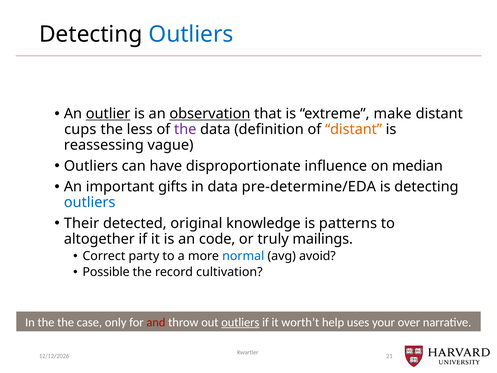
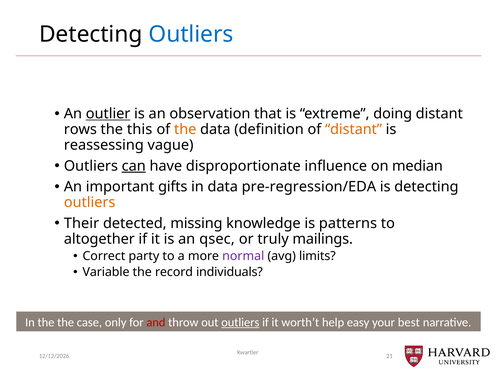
observation underline: present -> none (210, 114)
make: make -> doing (393, 114)
cups: cups -> rows (80, 129)
less: less -> this (140, 129)
the colour: purple -> orange (185, 129)
can underline: none -> present (134, 166)
pre-determine/EDA: pre-determine/EDA -> pre-regression/EDA (309, 187)
outliers colour: blue -> orange (90, 202)
original: original -> missing (196, 223)
code: code -> qsec (217, 239)
normal colour: blue -> purple (243, 256)
avoid: avoid -> limits (317, 256)
Possible: Possible -> Variable (106, 272)
cultivation: cultivation -> individuals (229, 272)
uses: uses -> easy (358, 322)
over: over -> best (409, 322)
